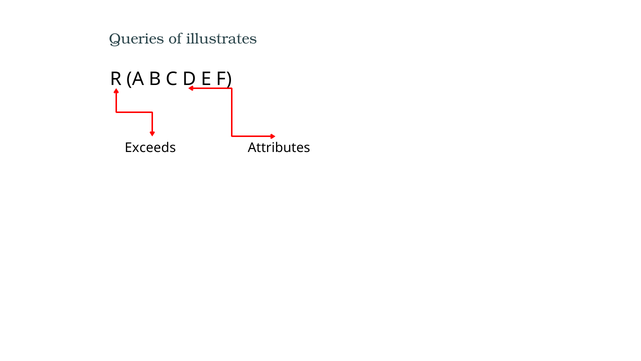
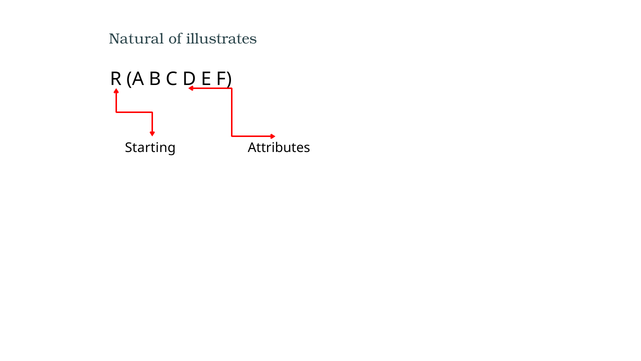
Queries: Queries -> Natural (136, 39)
Exceeds: Exceeds -> Starting (150, 148)
